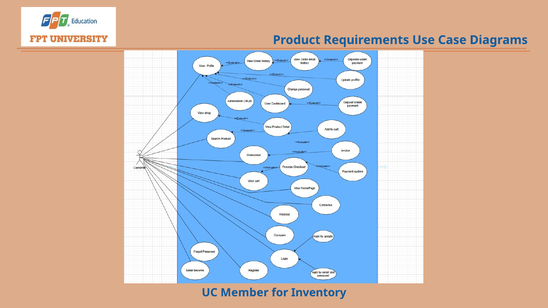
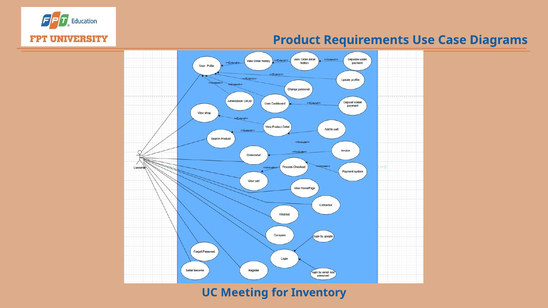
Member: Member -> Meeting (244, 293)
